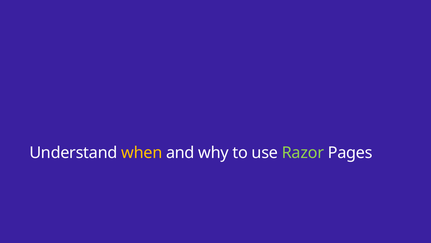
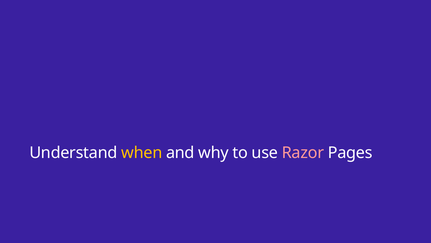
Razor colour: light green -> pink (303, 152)
